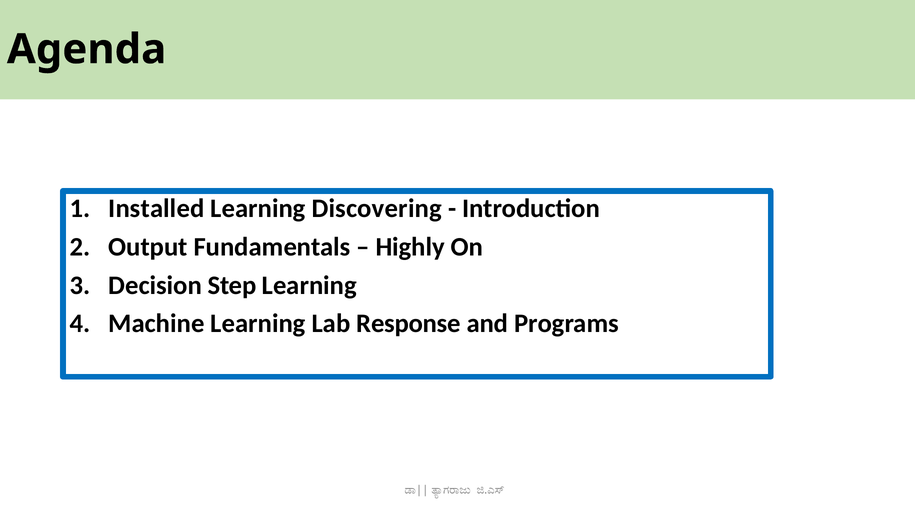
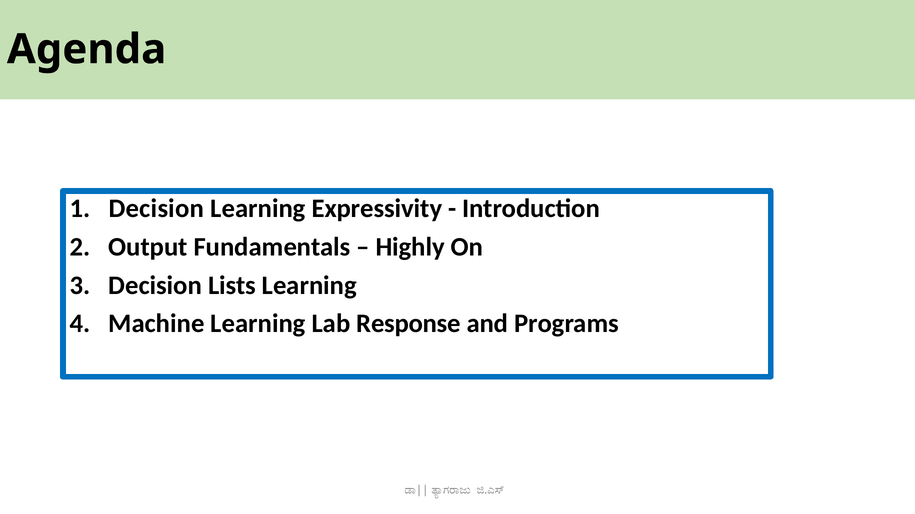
Installed: Installed -> Decision (156, 209)
Discovering: Discovering -> Expressivity (377, 209)
Step: Step -> Lists (232, 286)
